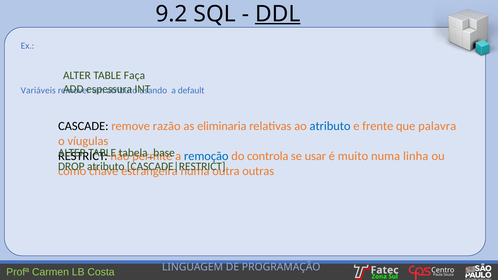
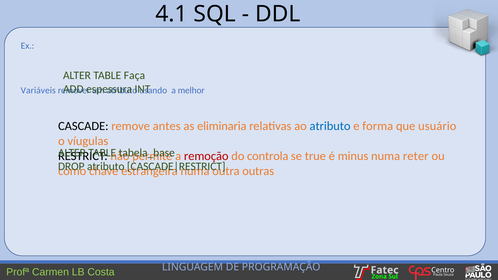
9.2: 9.2 -> 4.1 (172, 14)
DDL underline: present -> none (278, 14)
default: default -> melhor (191, 90)
razão: razão -> antes (167, 126)
frente: frente -> forma (378, 126)
palavra: palavra -> usuário (437, 126)
remoção colour: blue -> red (206, 156)
usar: usar -> true (315, 156)
muito: muito -> minus (353, 156)
linha: linha -> reter (416, 156)
